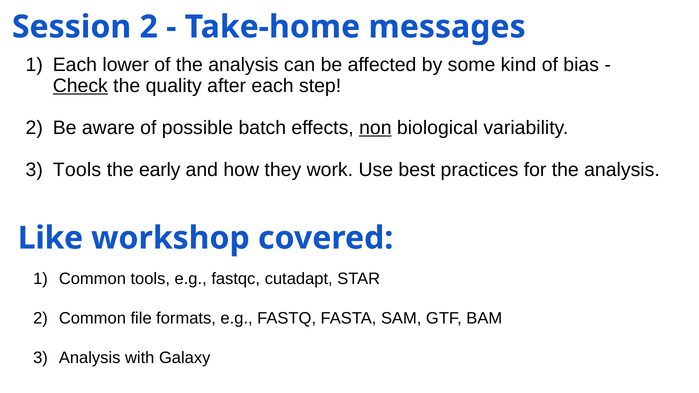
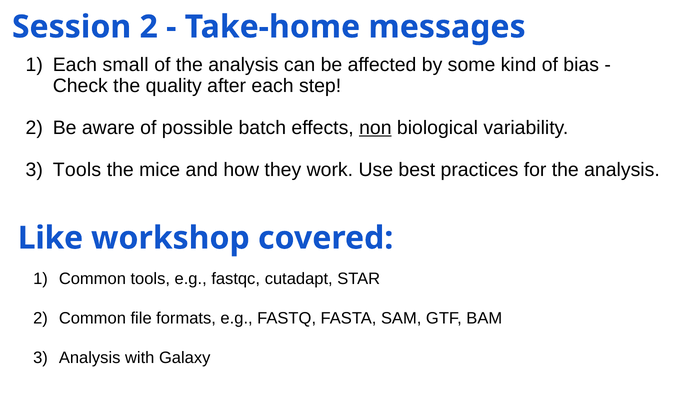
lower: lower -> small (126, 65)
Check underline: present -> none (80, 86)
early: early -> mice (160, 170)
